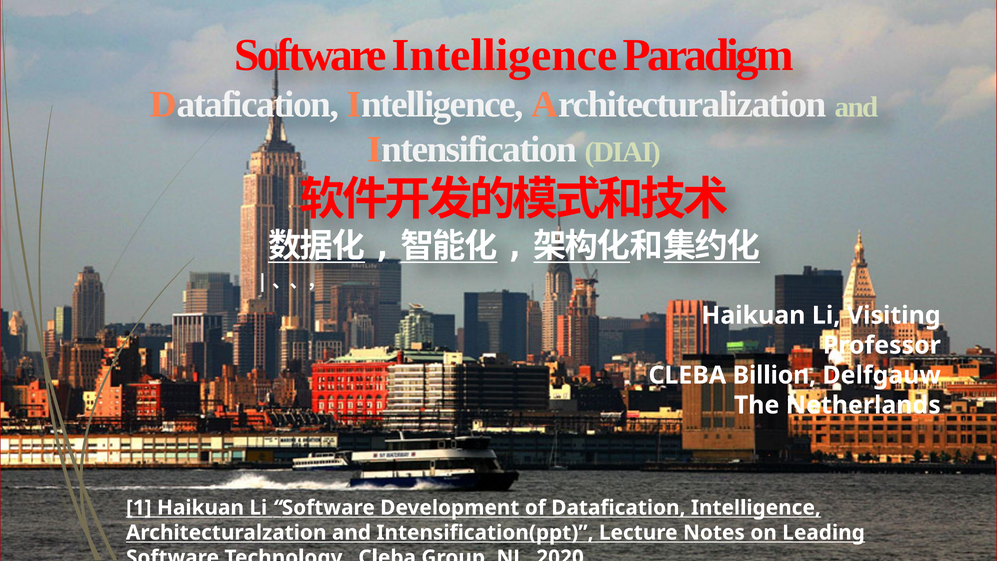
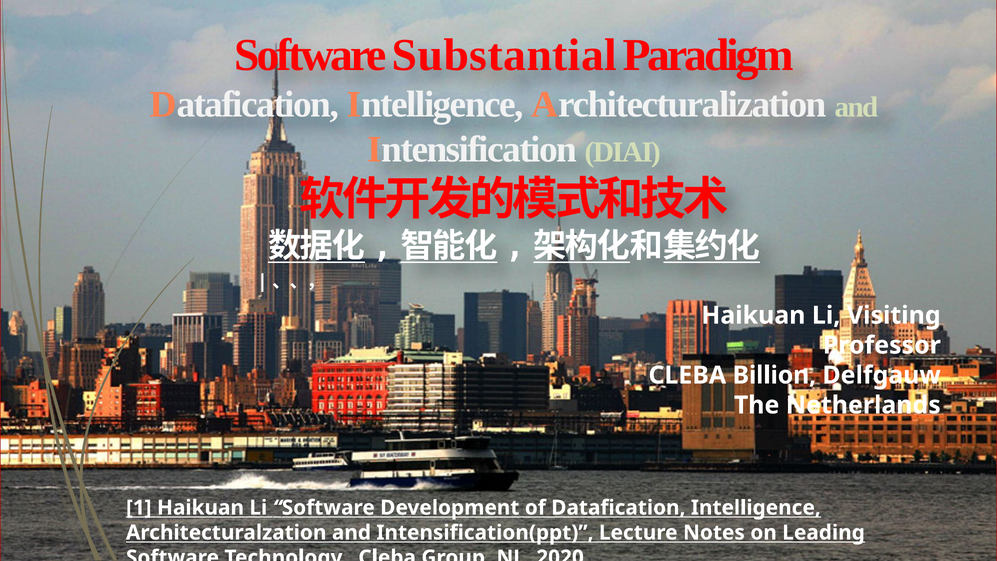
Software Intelligence: Intelligence -> Substantial (504, 55)
